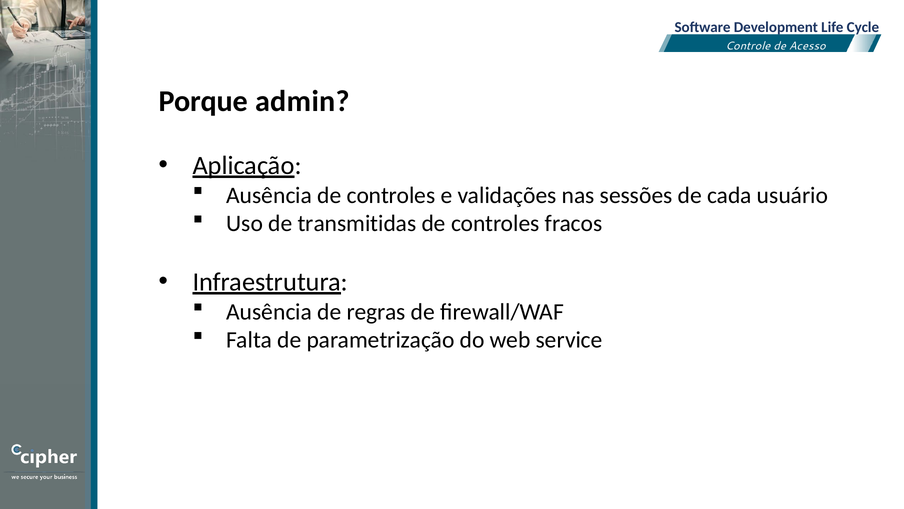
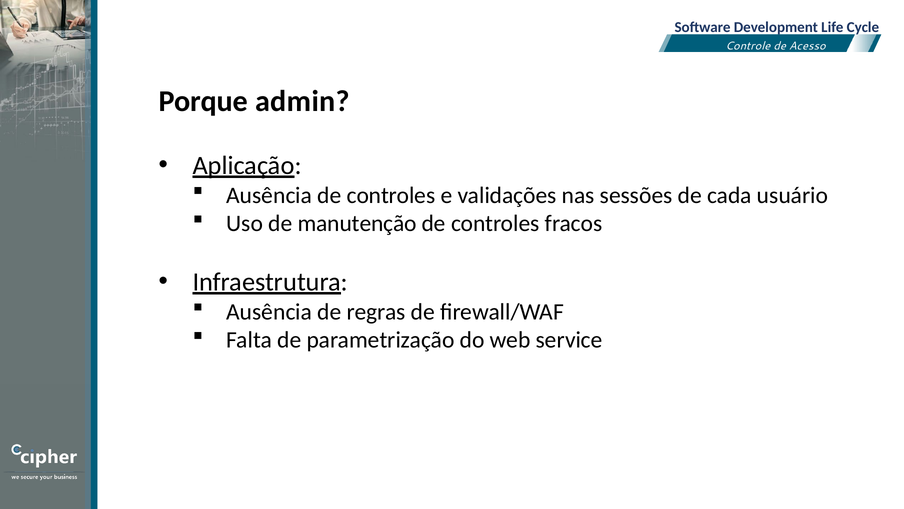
transmitidas: transmitidas -> manutenção (357, 223)
